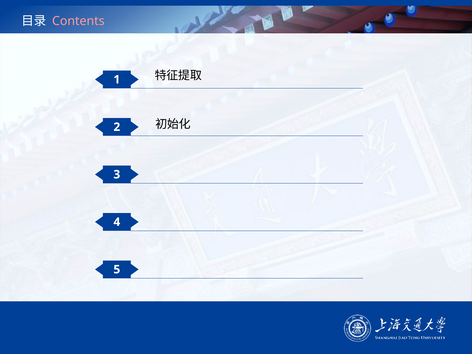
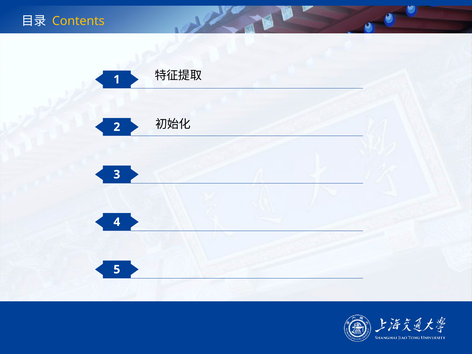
Contents colour: pink -> yellow (78, 21)
